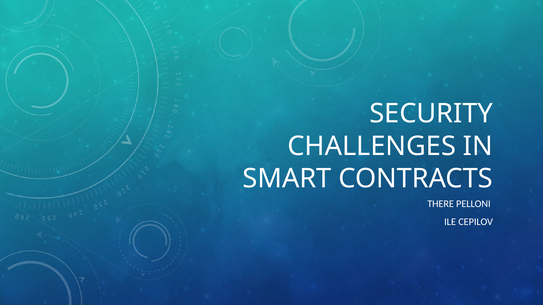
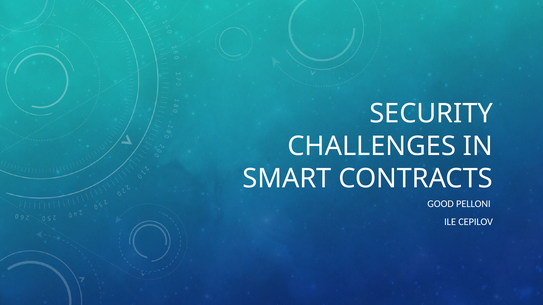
THERE: THERE -> GOOD (441, 204)
